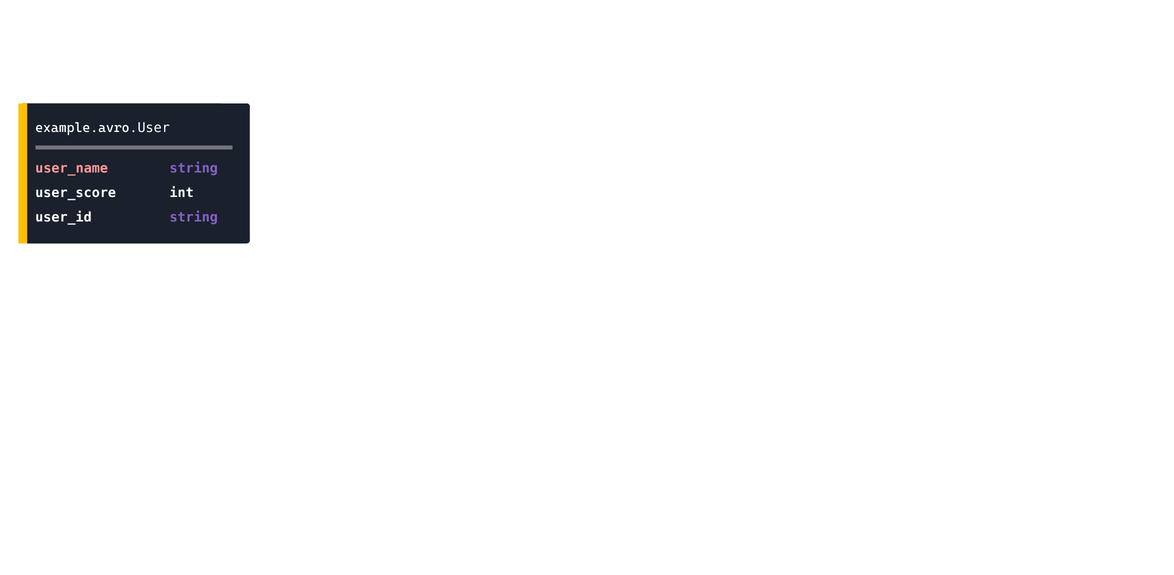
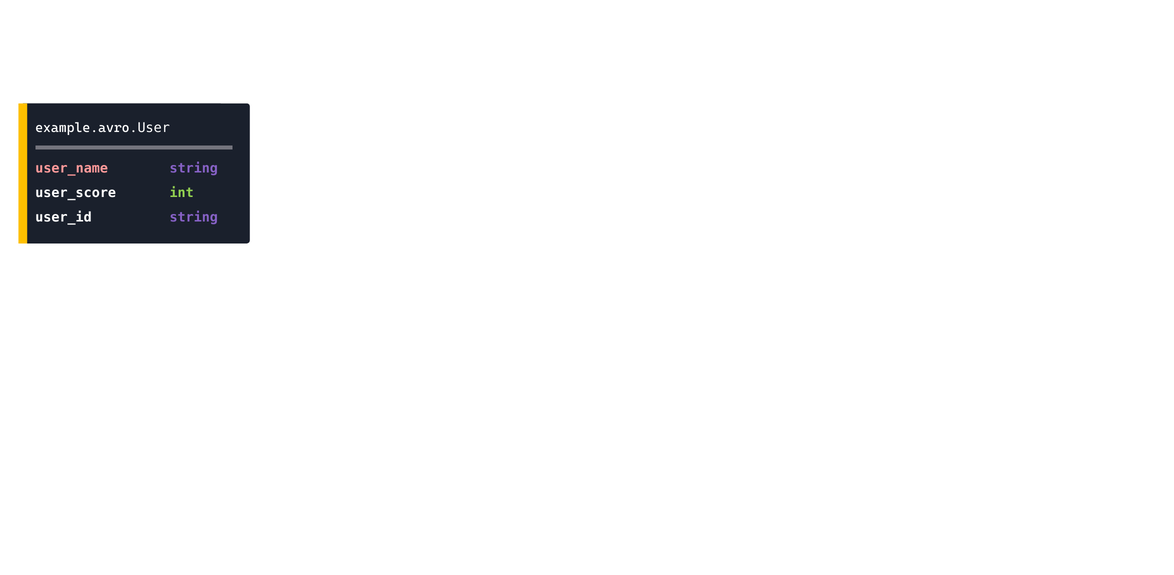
int colour: white -> light green (182, 193)
